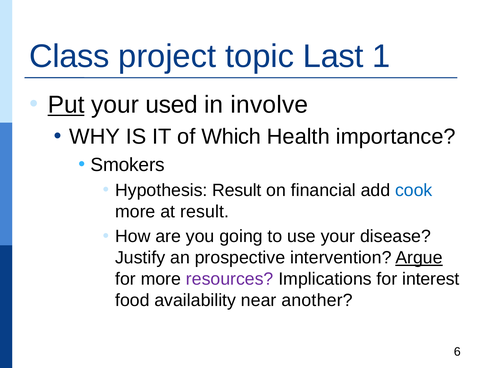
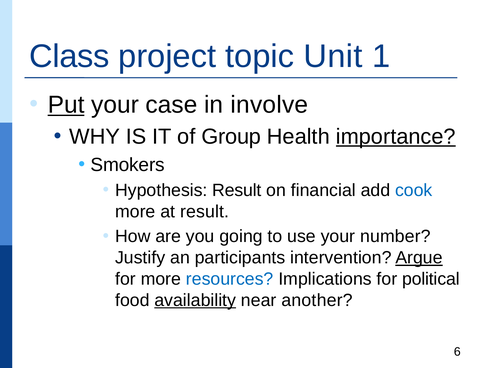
Last: Last -> Unit (333, 56)
used: used -> case (172, 105)
Which: Which -> Group (231, 137)
importance underline: none -> present (396, 137)
disease: disease -> number (395, 236)
prospective: prospective -> participants (240, 257)
resources colour: purple -> blue (230, 279)
interest: interest -> political (431, 279)
availability underline: none -> present (195, 300)
